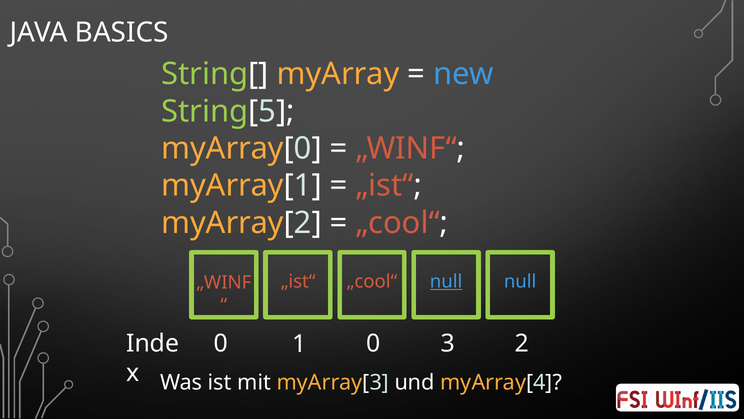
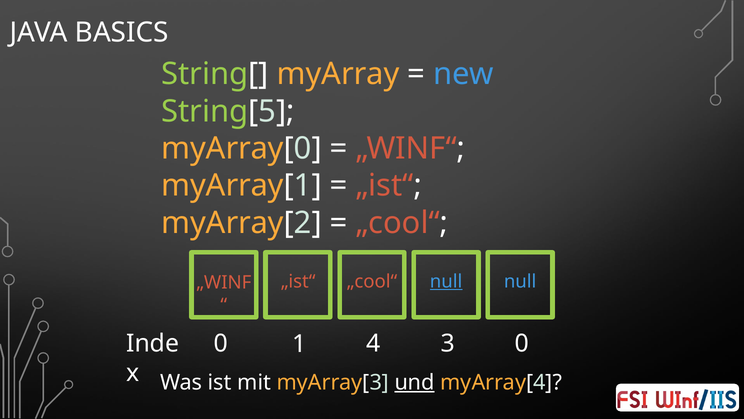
1 0: 0 -> 4 (374, 343)
3 2: 2 -> 0 (522, 343)
und underline: none -> present (415, 382)
